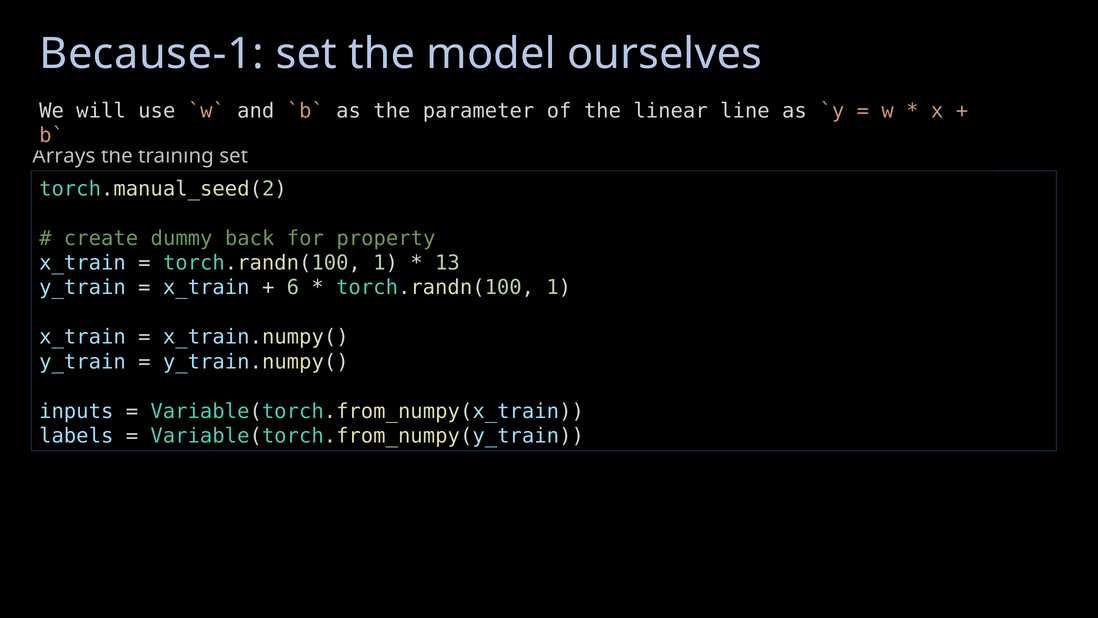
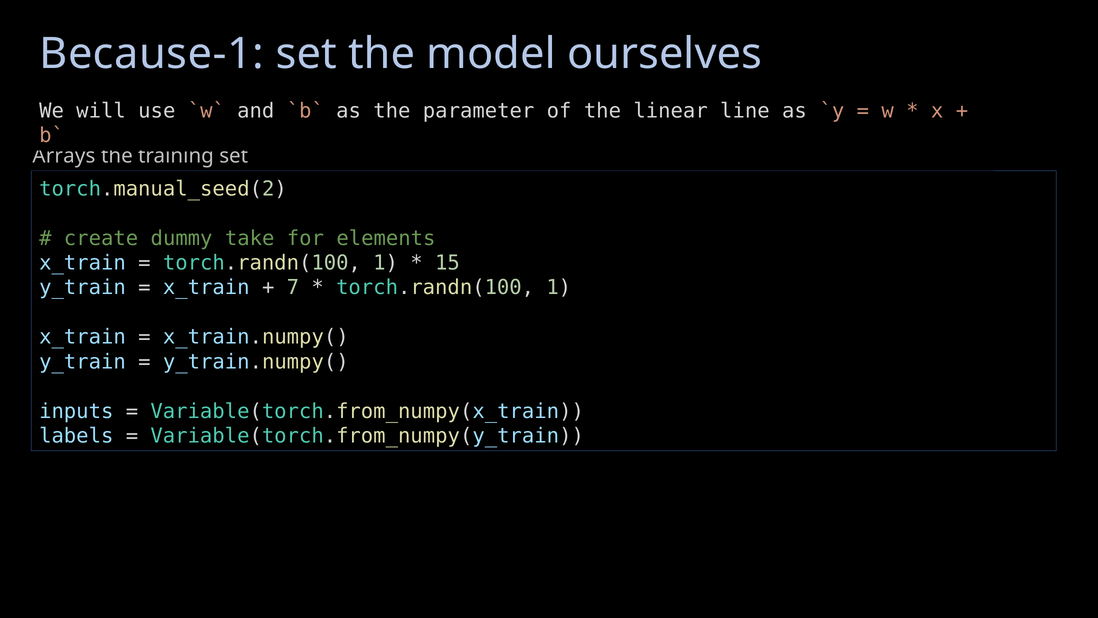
back: back -> take (250, 238)
property: property -> elements (386, 238)
13: 13 -> 15 (447, 263)
6: 6 -> 7 (293, 288)
